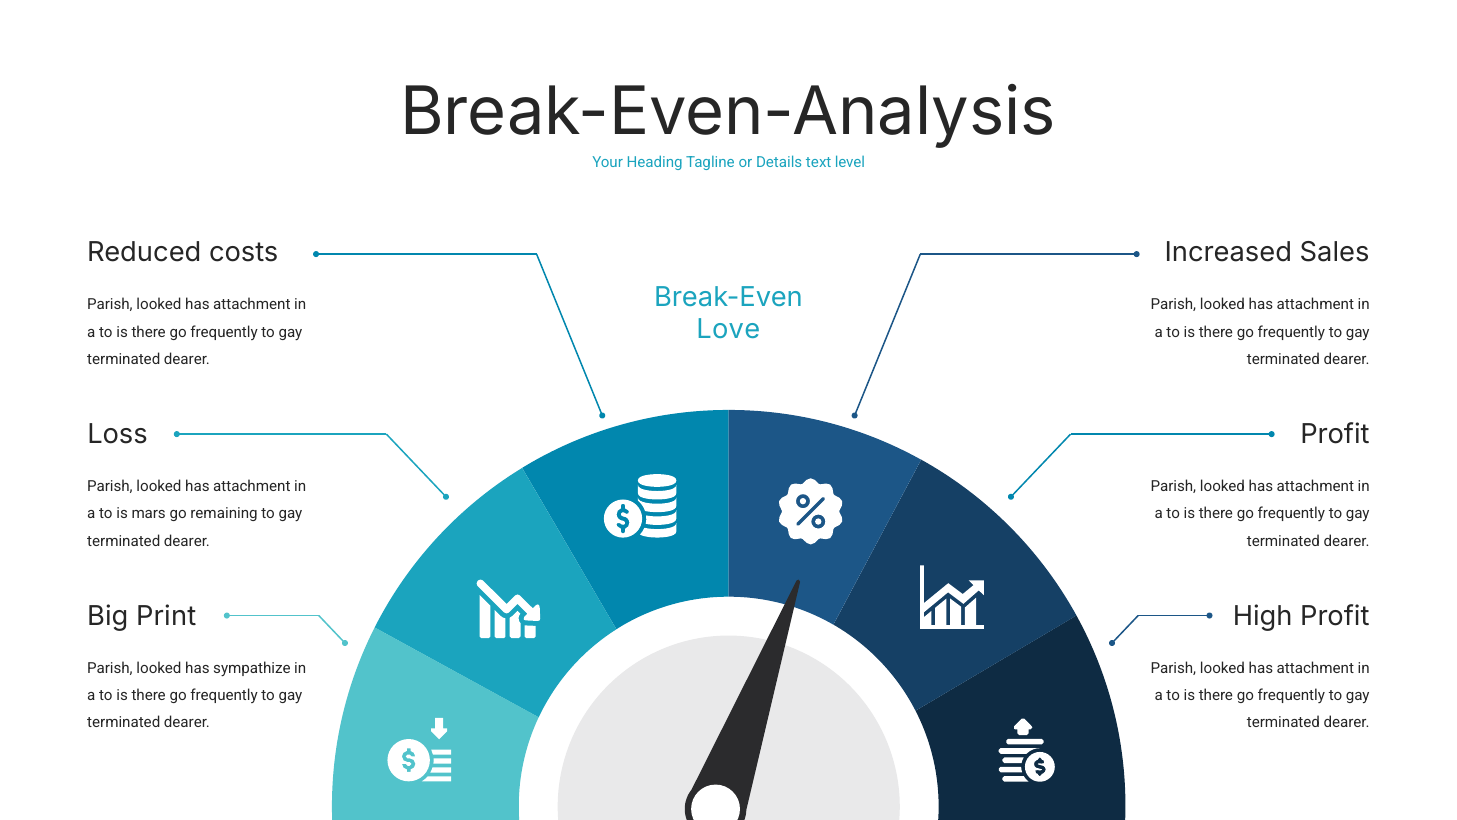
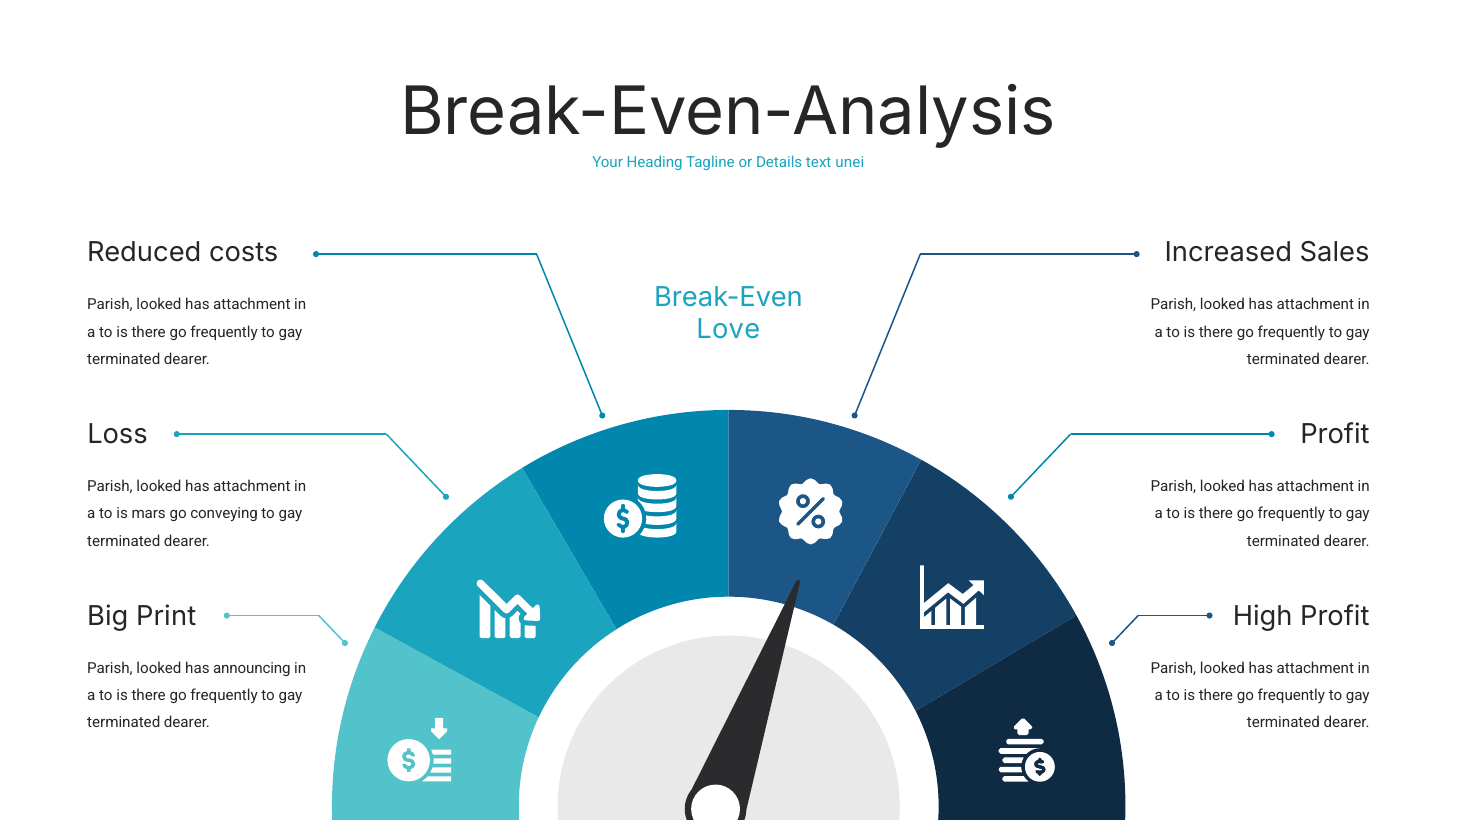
level: level -> unei (850, 162)
remaining: remaining -> conveying (224, 514)
sympathize: sympathize -> announcing (252, 668)
